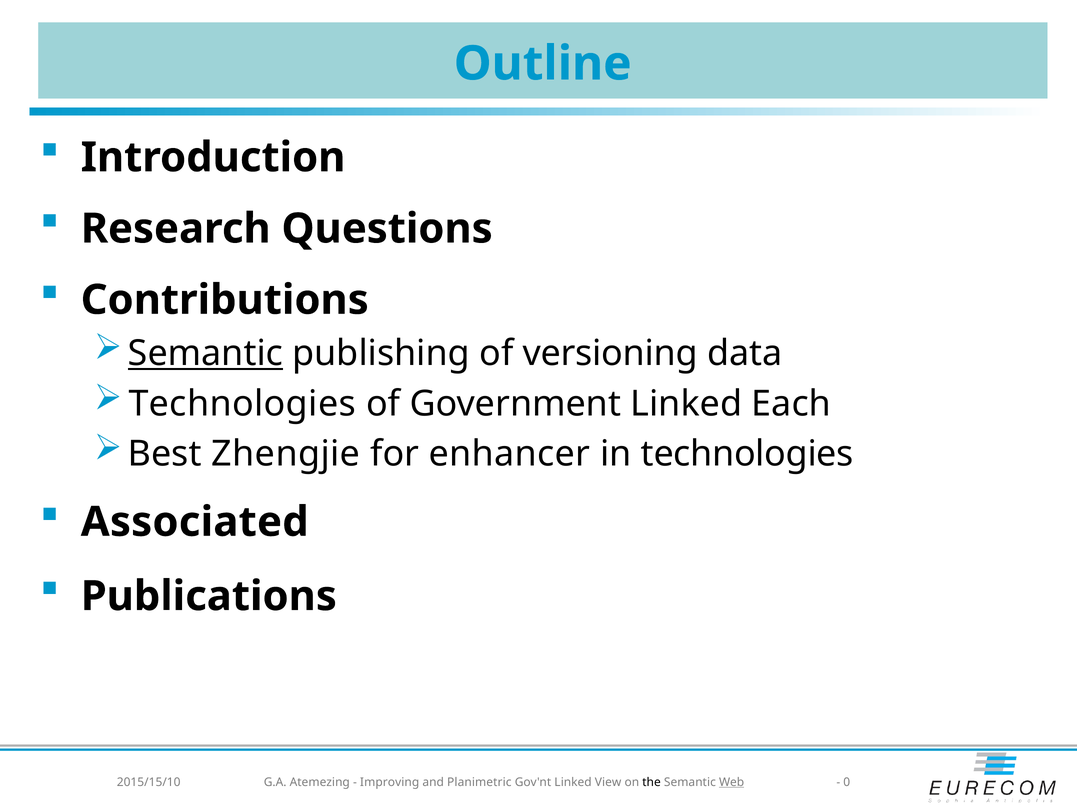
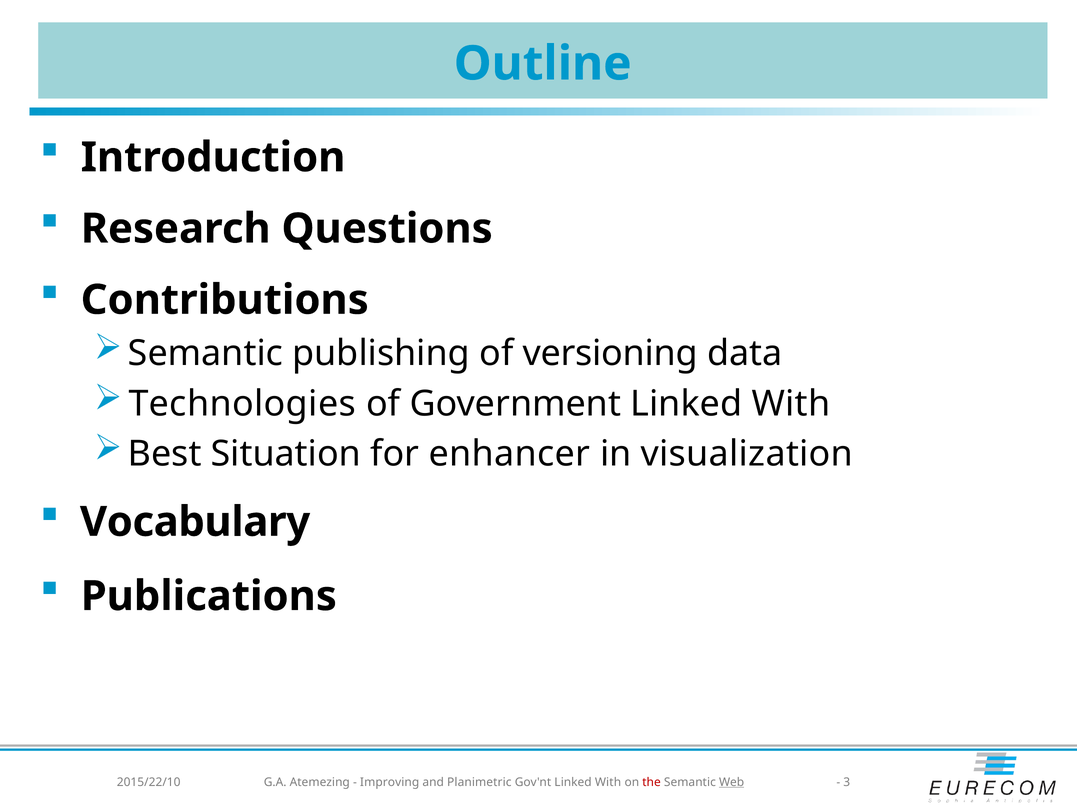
Semantic underline: present -> none (205, 353)
Government Linked Each: Each -> With (791, 404)
Zhengjie: Zhengjie -> Situation (286, 454)
in technologies: technologies -> visualization (747, 454)
Associated: Associated -> Vocabulary (195, 522)
2015/15/10: 2015/15/10 -> 2015/22/10 (149, 782)
Gov'nt Linked View: View -> With (608, 782)
the colour: black -> red (652, 782)
0: 0 -> 3 (847, 782)
